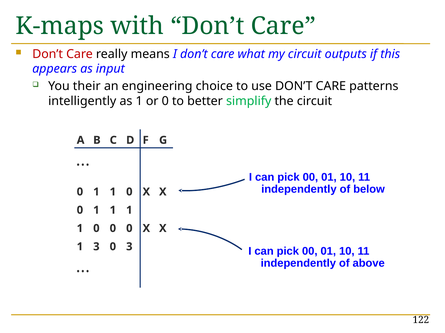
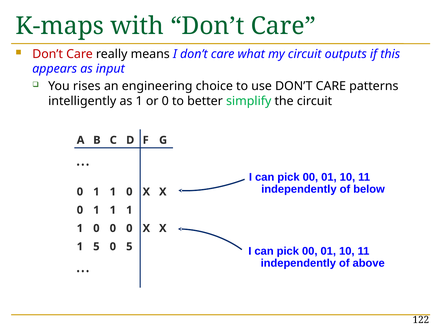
their: their -> rises (87, 86)
1 3: 3 -> 5 (96, 247)
0 3: 3 -> 5 (129, 247)
